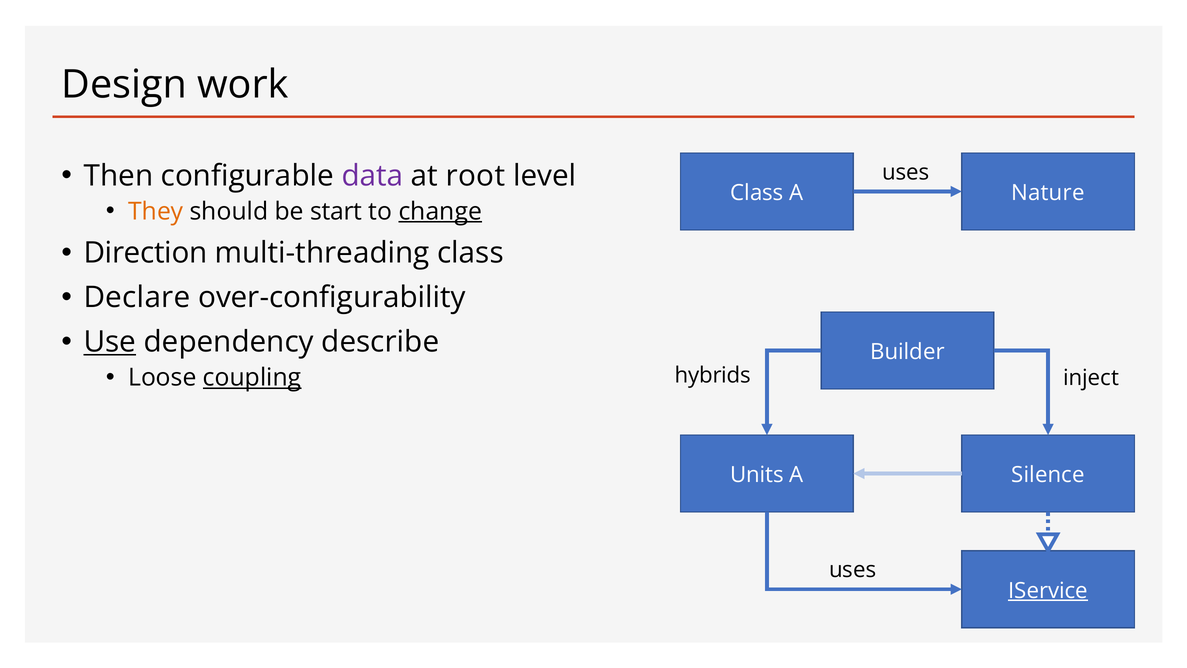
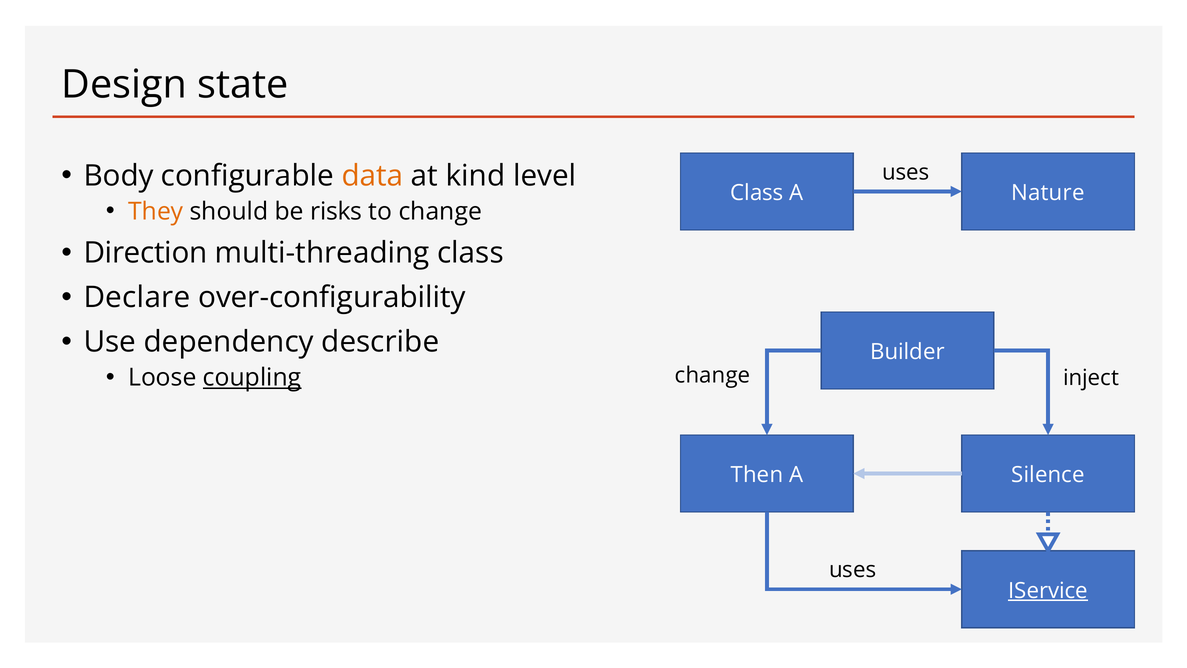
work: work -> state (243, 85)
Then: Then -> Body (119, 176)
data colour: purple -> orange (372, 176)
root: root -> kind (476, 176)
start: start -> risks (336, 211)
change underline: present -> none (440, 211)
Use underline: present -> none (110, 342)
hybrids: hybrids -> change (713, 375)
Units: Units -> Then (757, 475)
